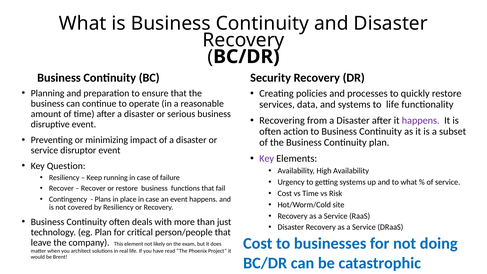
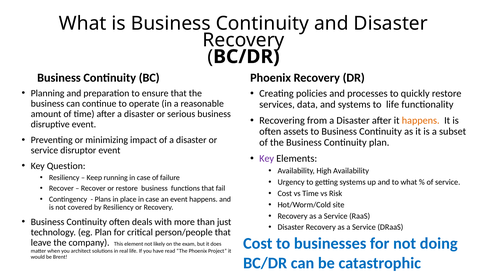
Security: Security -> Phoenix (271, 78)
happens colour: purple -> orange (421, 121)
action: action -> assets (296, 131)
